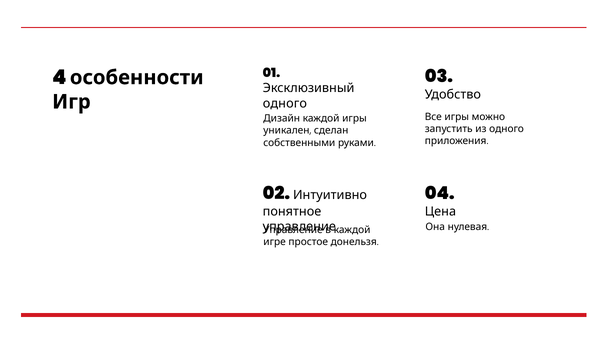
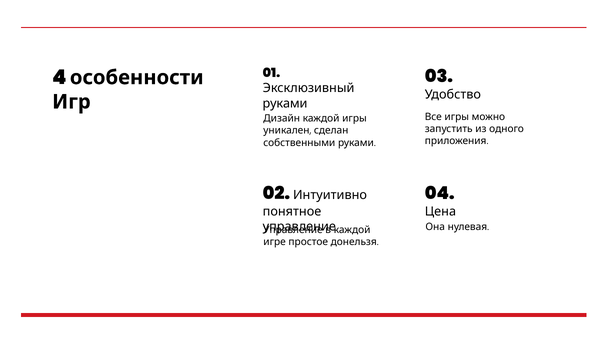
одного: одного -> руками (285, 104)
